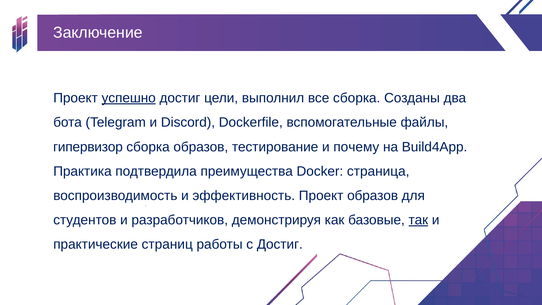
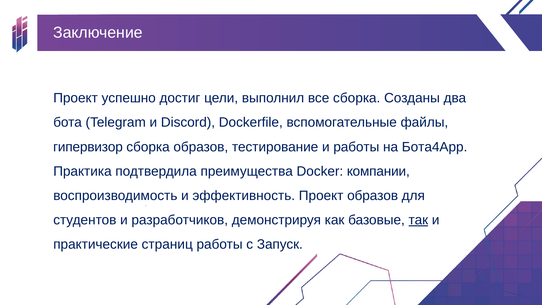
успешно underline: present -> none (129, 98)
и почему: почему -> работы (356, 147)
Build4App: Build4App -> Бота4App (435, 147)
страница: страница -> компании (378, 171)
с Достиг: Достиг -> Запуск (280, 244)
